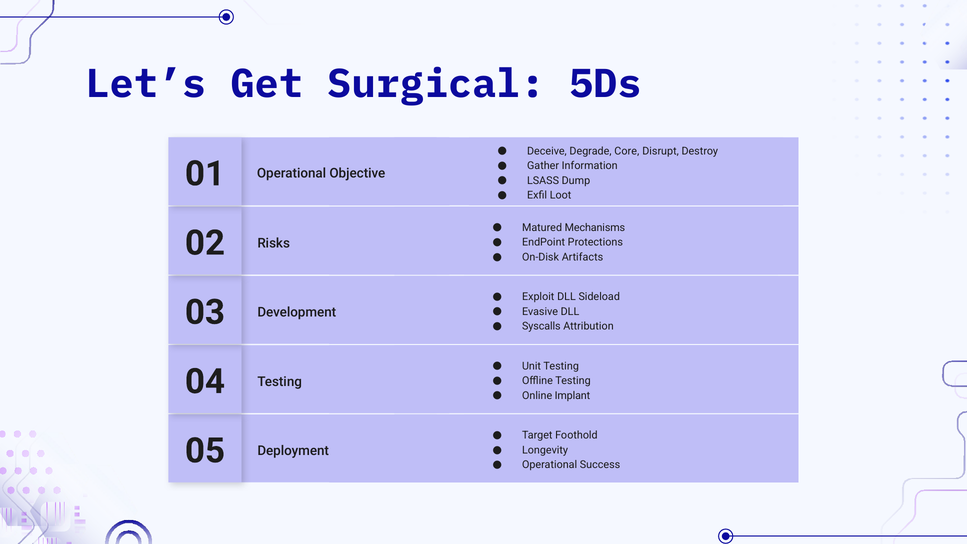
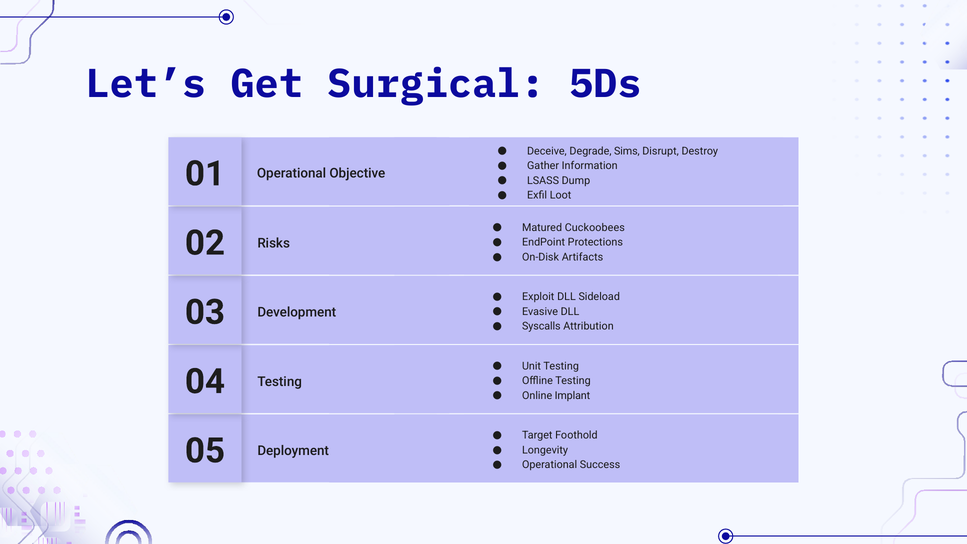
Core: Core -> Sims (627, 151)
Mechanisms: Mechanisms -> Cuckoobees (595, 228)
